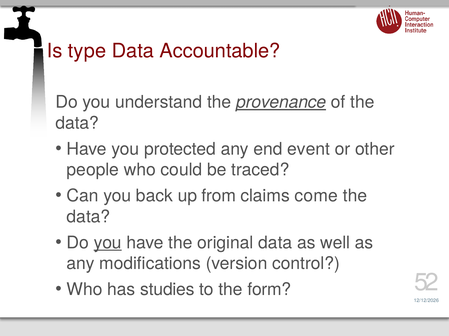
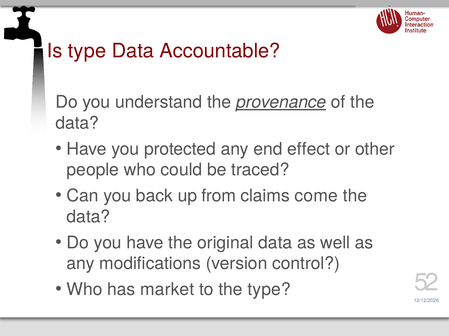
event: event -> effect (309, 149)
you underline: present -> none (108, 243)
studies: studies -> market (167, 290)
the form: form -> type (269, 290)
